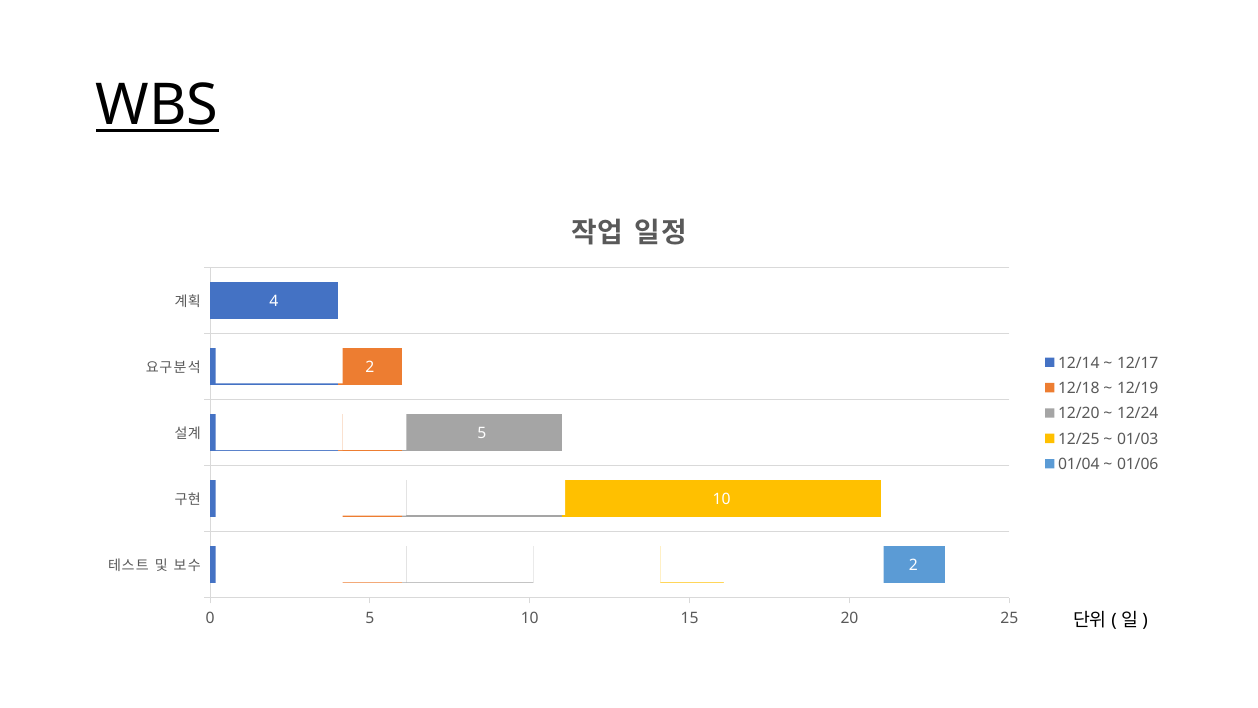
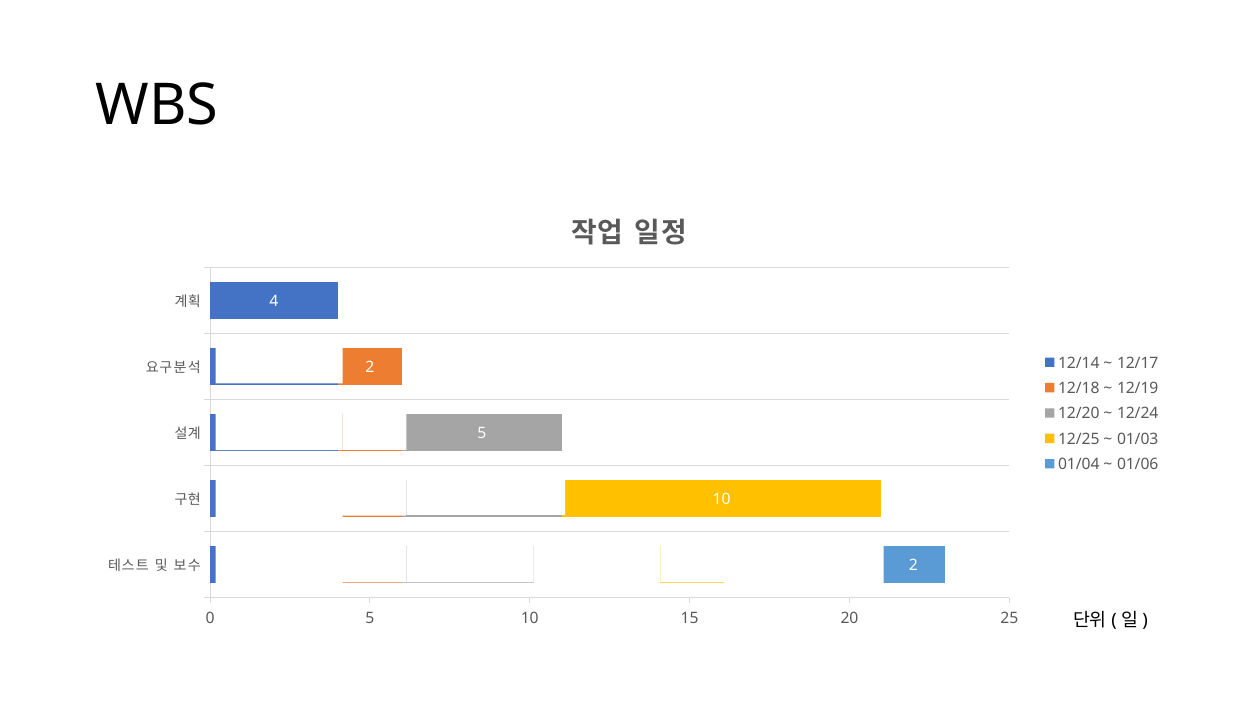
WBS underline: present -> none (157, 106)
